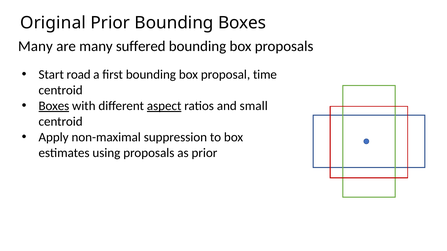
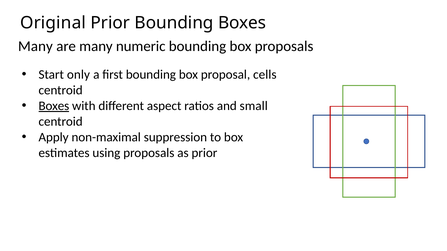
suffered: suffered -> numeric (141, 47)
road: road -> only (78, 75)
time: time -> cells (265, 75)
aspect underline: present -> none (164, 106)
